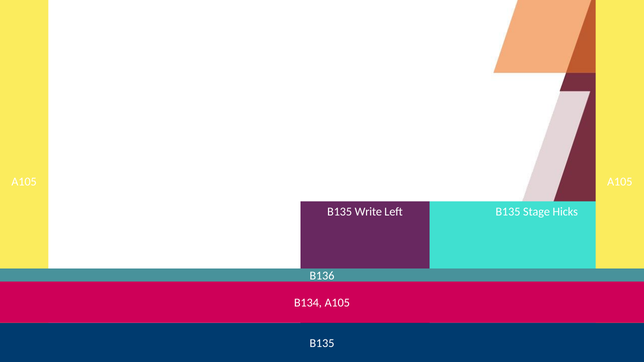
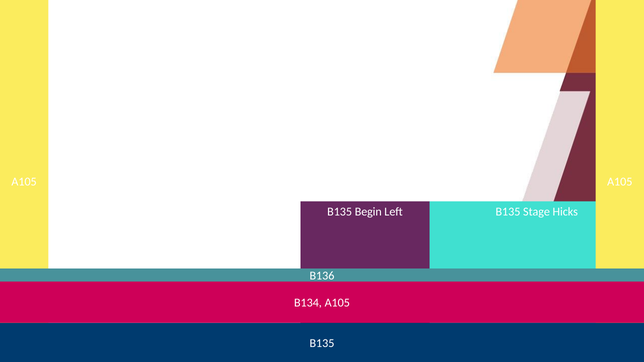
Write: Write -> Begin (368, 212)
